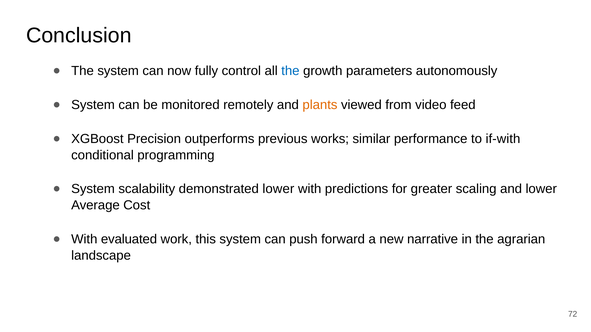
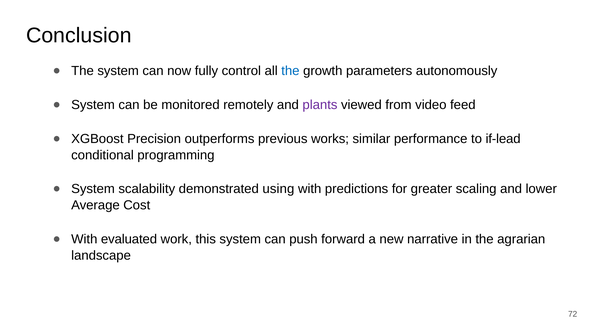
plants colour: orange -> purple (320, 105)
if-with: if-with -> if-lead (503, 139)
demonstrated lower: lower -> using (278, 189)
